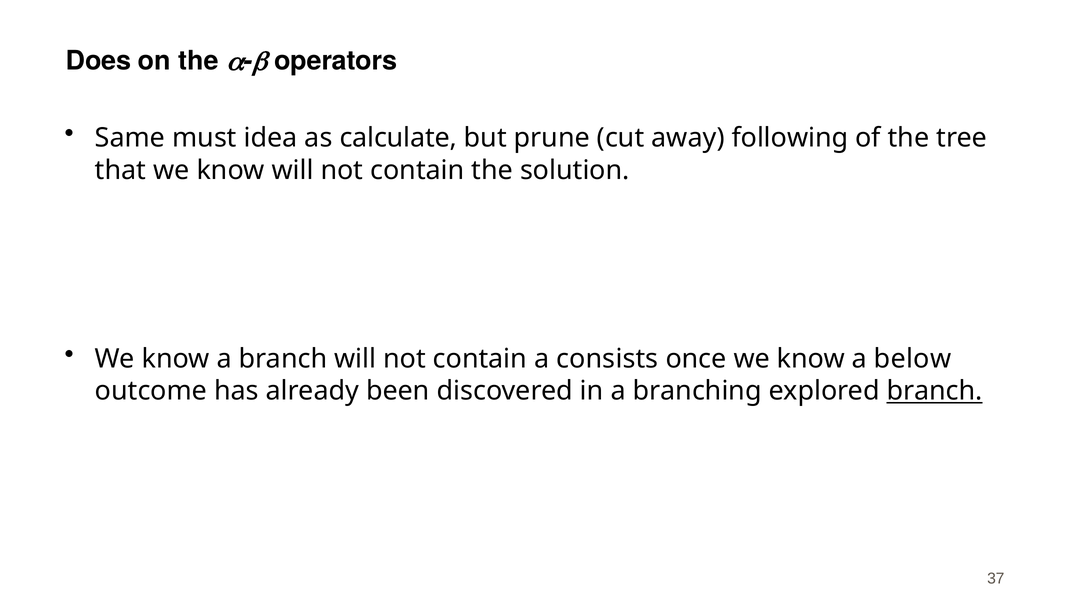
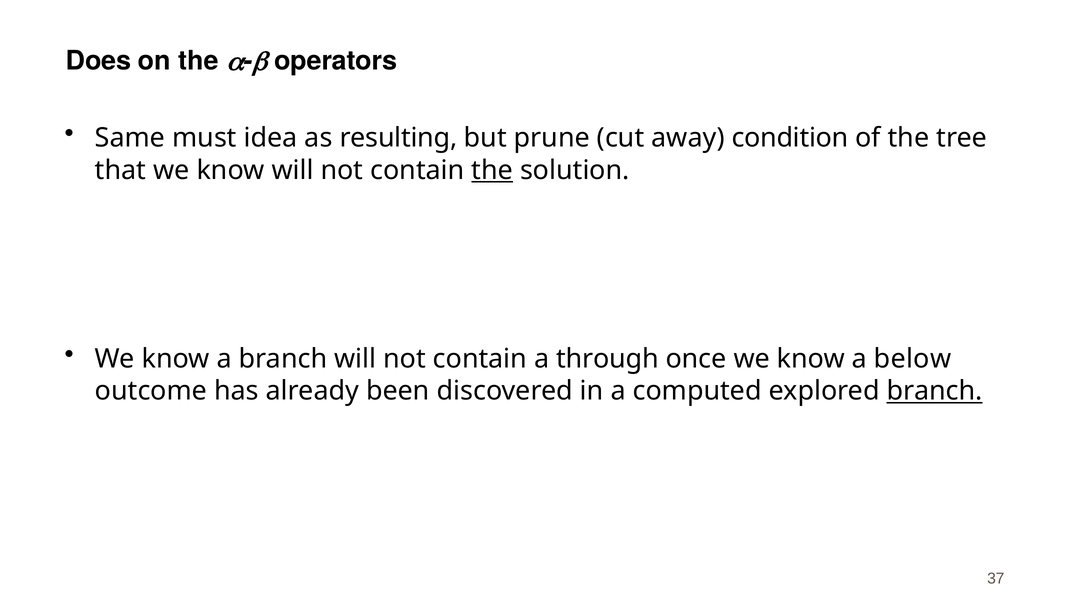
calculate: calculate -> resulting (398, 138)
following: following -> condition (790, 138)
the underline: none -> present (492, 170)
consists: consists -> through (607, 359)
branching: branching -> computed (697, 391)
